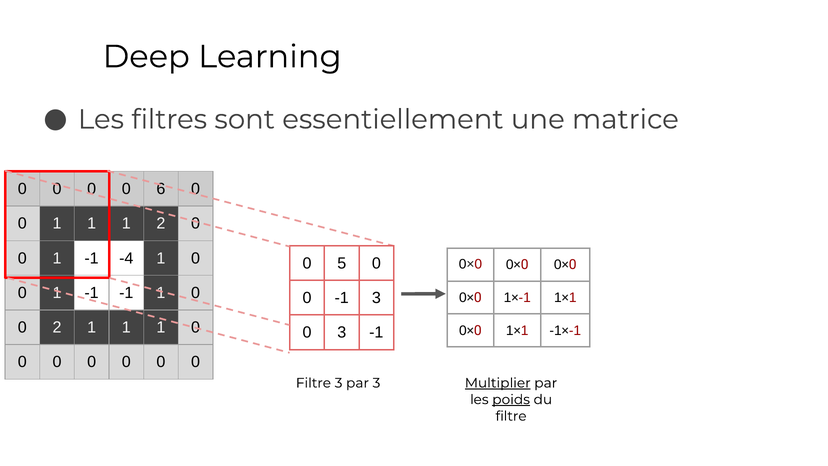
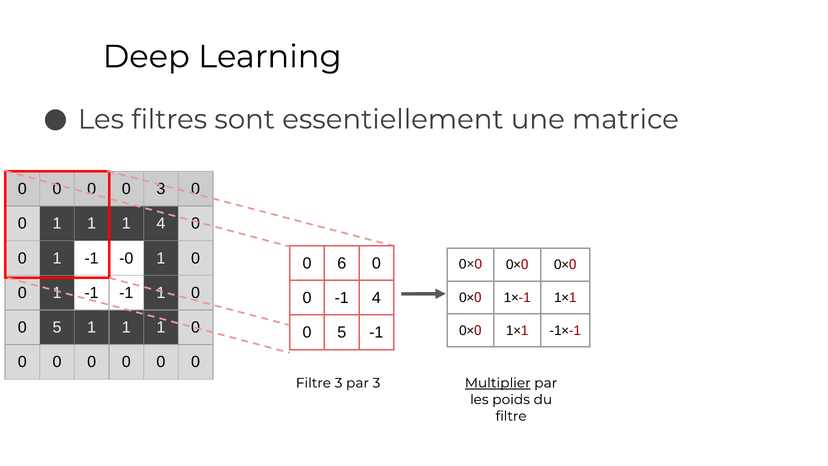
0 6: 6 -> 3 (161, 189)
1 2: 2 -> 4 (161, 223)
-4: -4 -> -0 (126, 258)
5: 5 -> 6 (342, 263)
-1 3: 3 -> 4 (376, 298)
2: 2 -> 5 (57, 327)
3: 3 -> 5 (342, 332)
poids underline: present -> none (511, 399)
